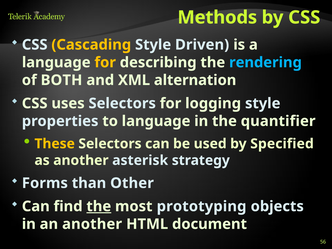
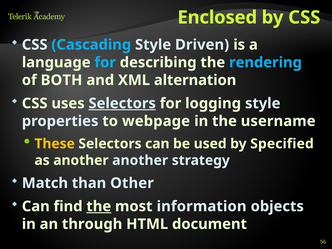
Methods: Methods -> Enclosed (217, 17)
Cascading colour: yellow -> light blue (91, 45)
for colour: yellow -> light blue (105, 62)
Selectors underline: none -> present (122, 103)
to language: language -> webpage (156, 121)
quantifier: quantifier -> username (278, 121)
another asterisk: asterisk -> another (140, 160)
Forms: Forms -> Match (45, 183)
prototyping: prototyping -> information (202, 206)
an another: another -> through (92, 224)
